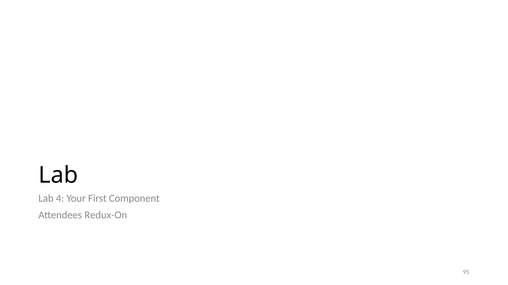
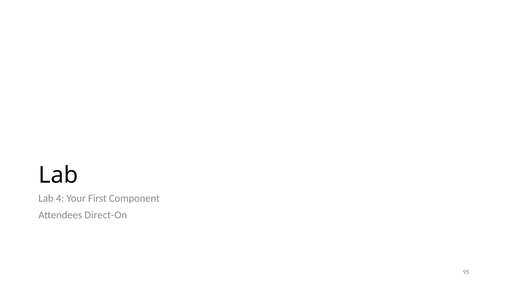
Redux-On: Redux-On -> Direct-On (106, 216)
